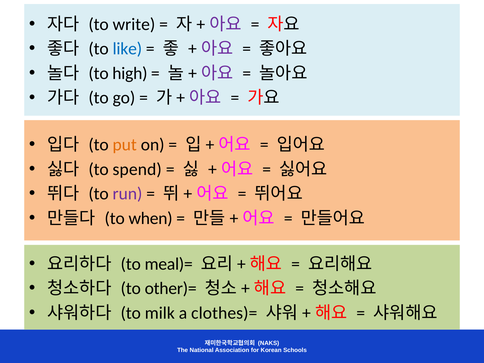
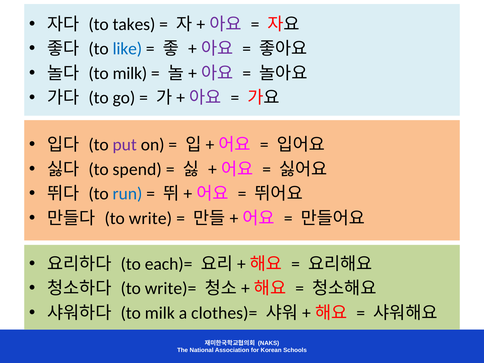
write: write -> takes (134, 24)
high: high -> milk (130, 73)
put colour: orange -> purple (125, 145)
run colour: purple -> blue (127, 194)
when: when -> write (150, 218)
meal)=: meal)= -> each)= (169, 264)
other)=: other)= -> write)= (171, 288)
